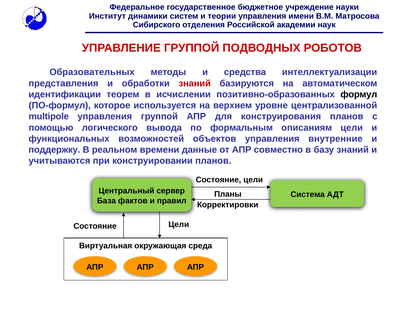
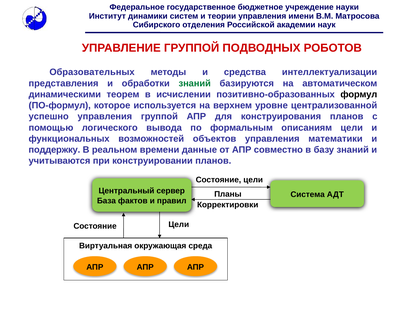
знаний colour: red -> green (195, 83)
идентификации: идентификации -> динамическими (65, 94)
multipole: multipole -> успешно (49, 117)
внутренние: внутренние -> математики (336, 139)
